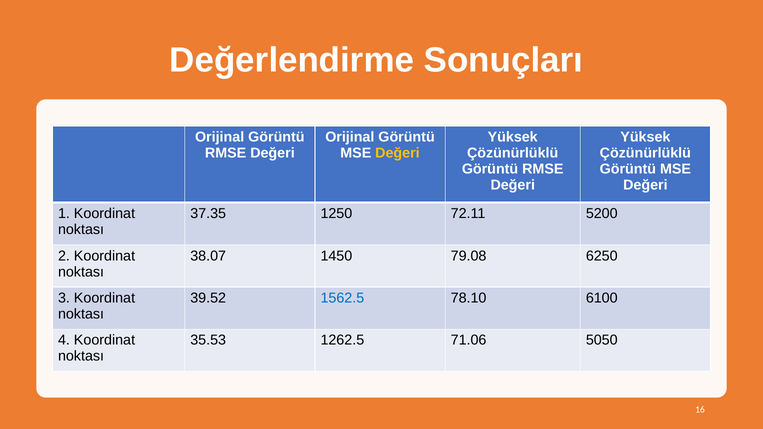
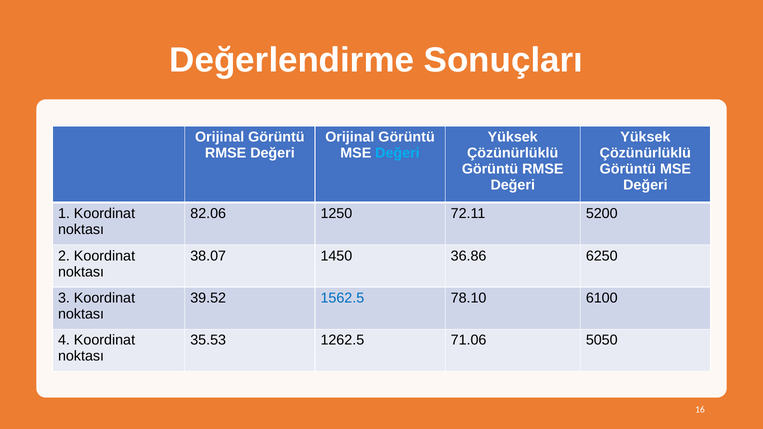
Değeri colour: yellow -> light blue (397, 153)
37.35: 37.35 -> 82.06 (208, 214)
79.08: 79.08 -> 36.86 (469, 256)
